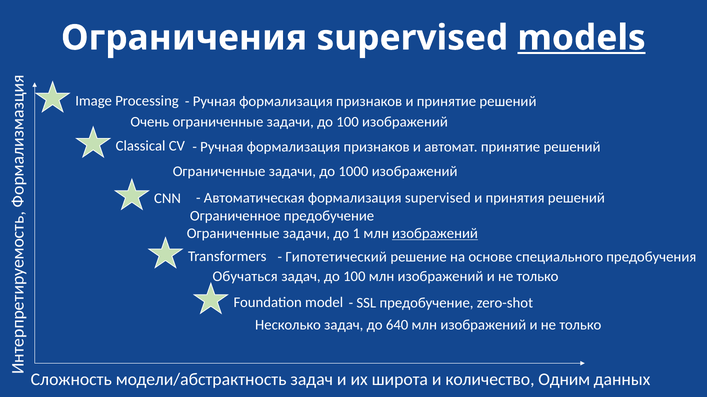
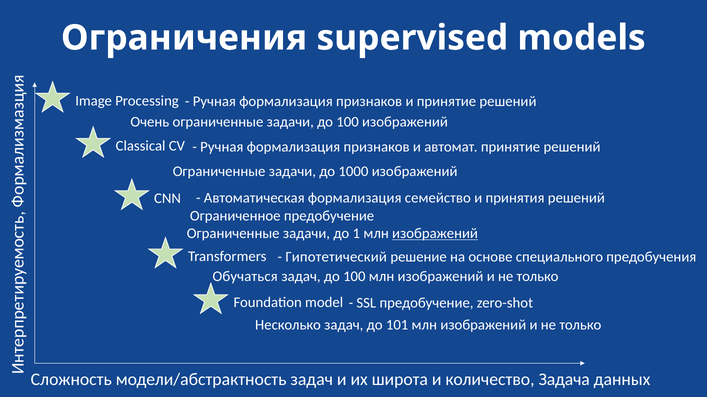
models underline: present -> none (582, 38)
формализация supervised: supervised -> семейство (438, 198)
640: 640 -> 101 (397, 325)
Одним: Одним -> Задача (564, 380)
